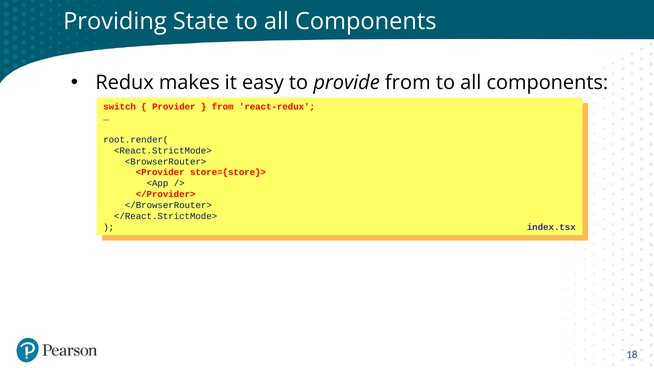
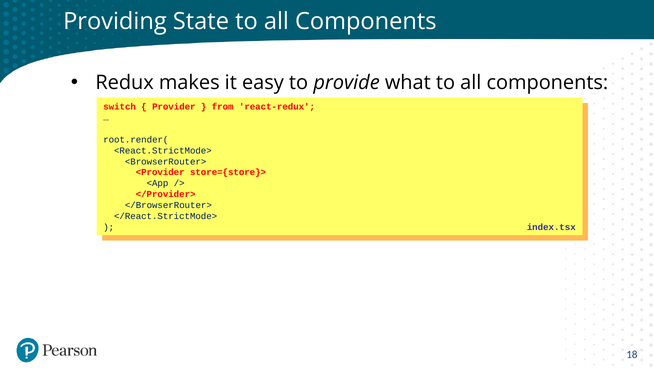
provide from: from -> what (408, 83)
